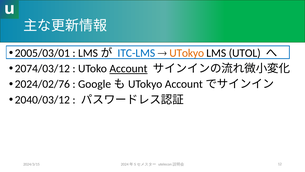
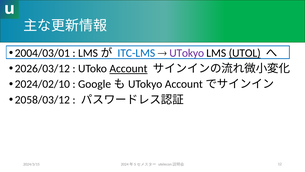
2005/03/01: 2005/03/01 -> 2004/03/01 (42, 53)
UTokyo colour: orange -> purple (187, 53)
UTOL underline: none -> present (245, 53)
2074/03/12: 2074/03/12 -> 2026/03/12 (42, 68)
2024/02/76: 2024/02/76 -> 2024/02/10 (42, 84)
2040/03/12: 2040/03/12 -> 2058/03/12 (42, 100)
